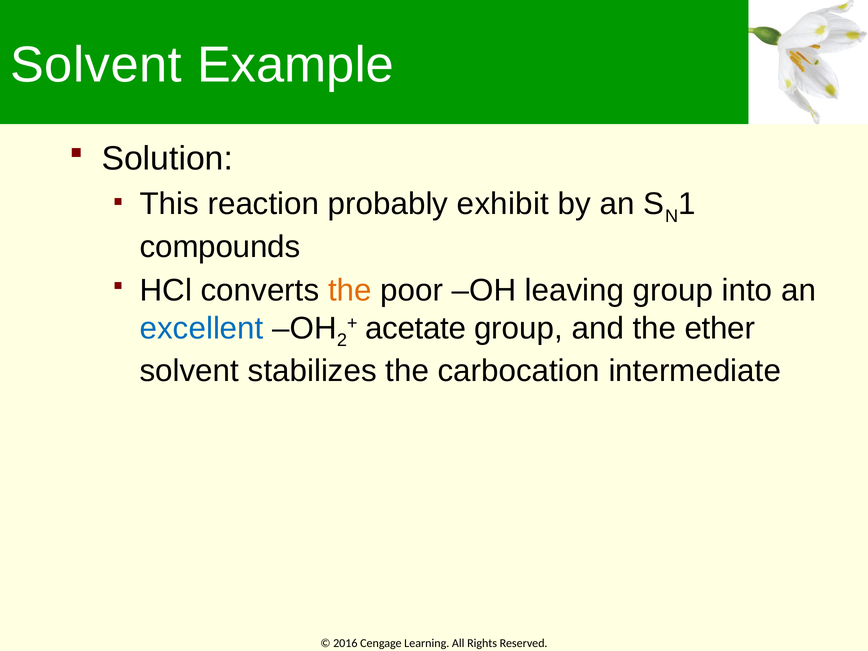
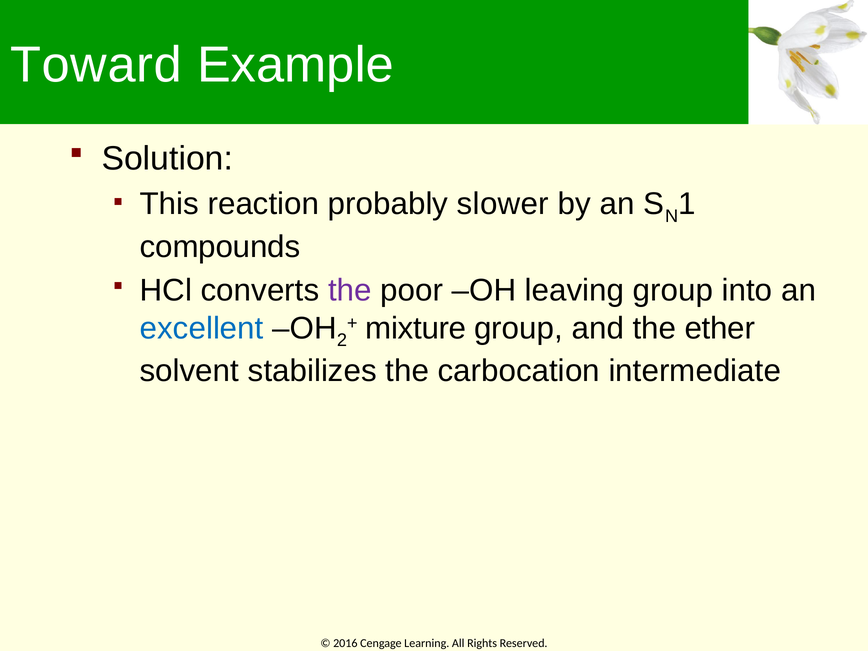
Solvent: Solvent -> Toward (96, 65)
exhibit: exhibit -> slower (503, 204)
the colour: orange -> purple (350, 291)
acetate: acetate -> mixture (416, 328)
